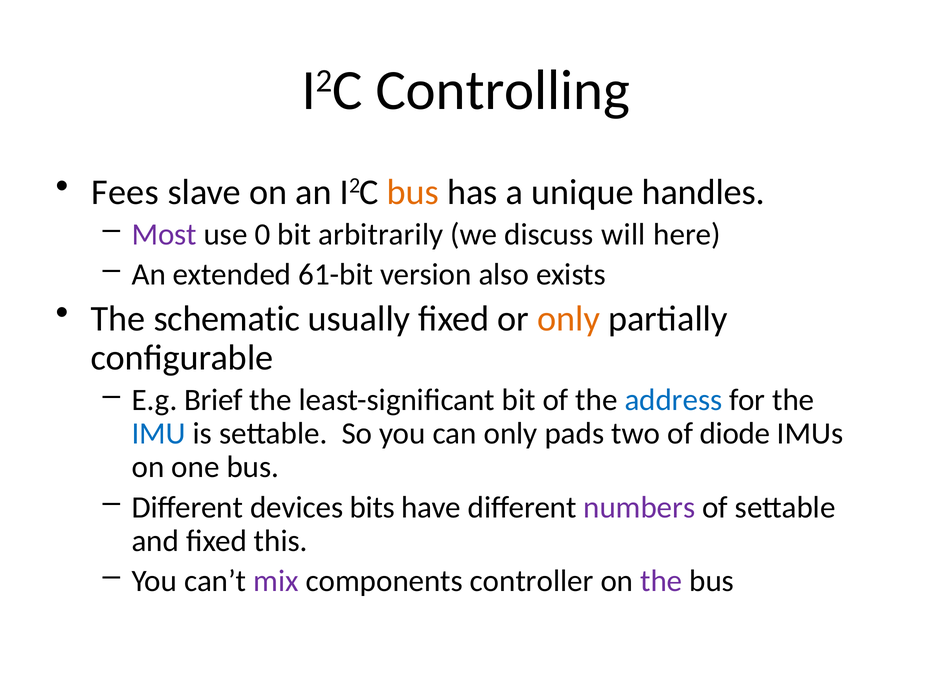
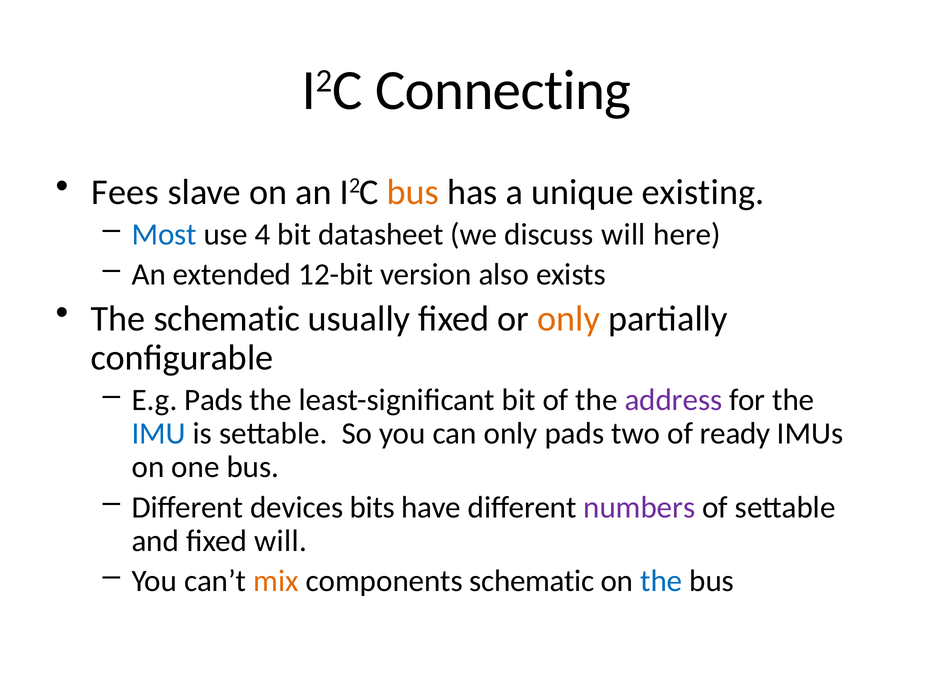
Controlling: Controlling -> Connecting (503, 90)
handles: handles -> existing (703, 192)
Most colour: purple -> blue (164, 234)
0: 0 -> 4 (262, 234)
arbitrarily: arbitrarily -> datasheet (381, 234)
61-bit: 61-bit -> 12-bit (336, 274)
E.g Brief: Brief -> Pads (214, 400)
address colour: blue -> purple (673, 400)
diode: diode -> ready (735, 434)
fixed this: this -> will (281, 541)
mix colour: purple -> orange (276, 581)
components controller: controller -> schematic (532, 581)
the colour: purple -> blue (661, 581)
